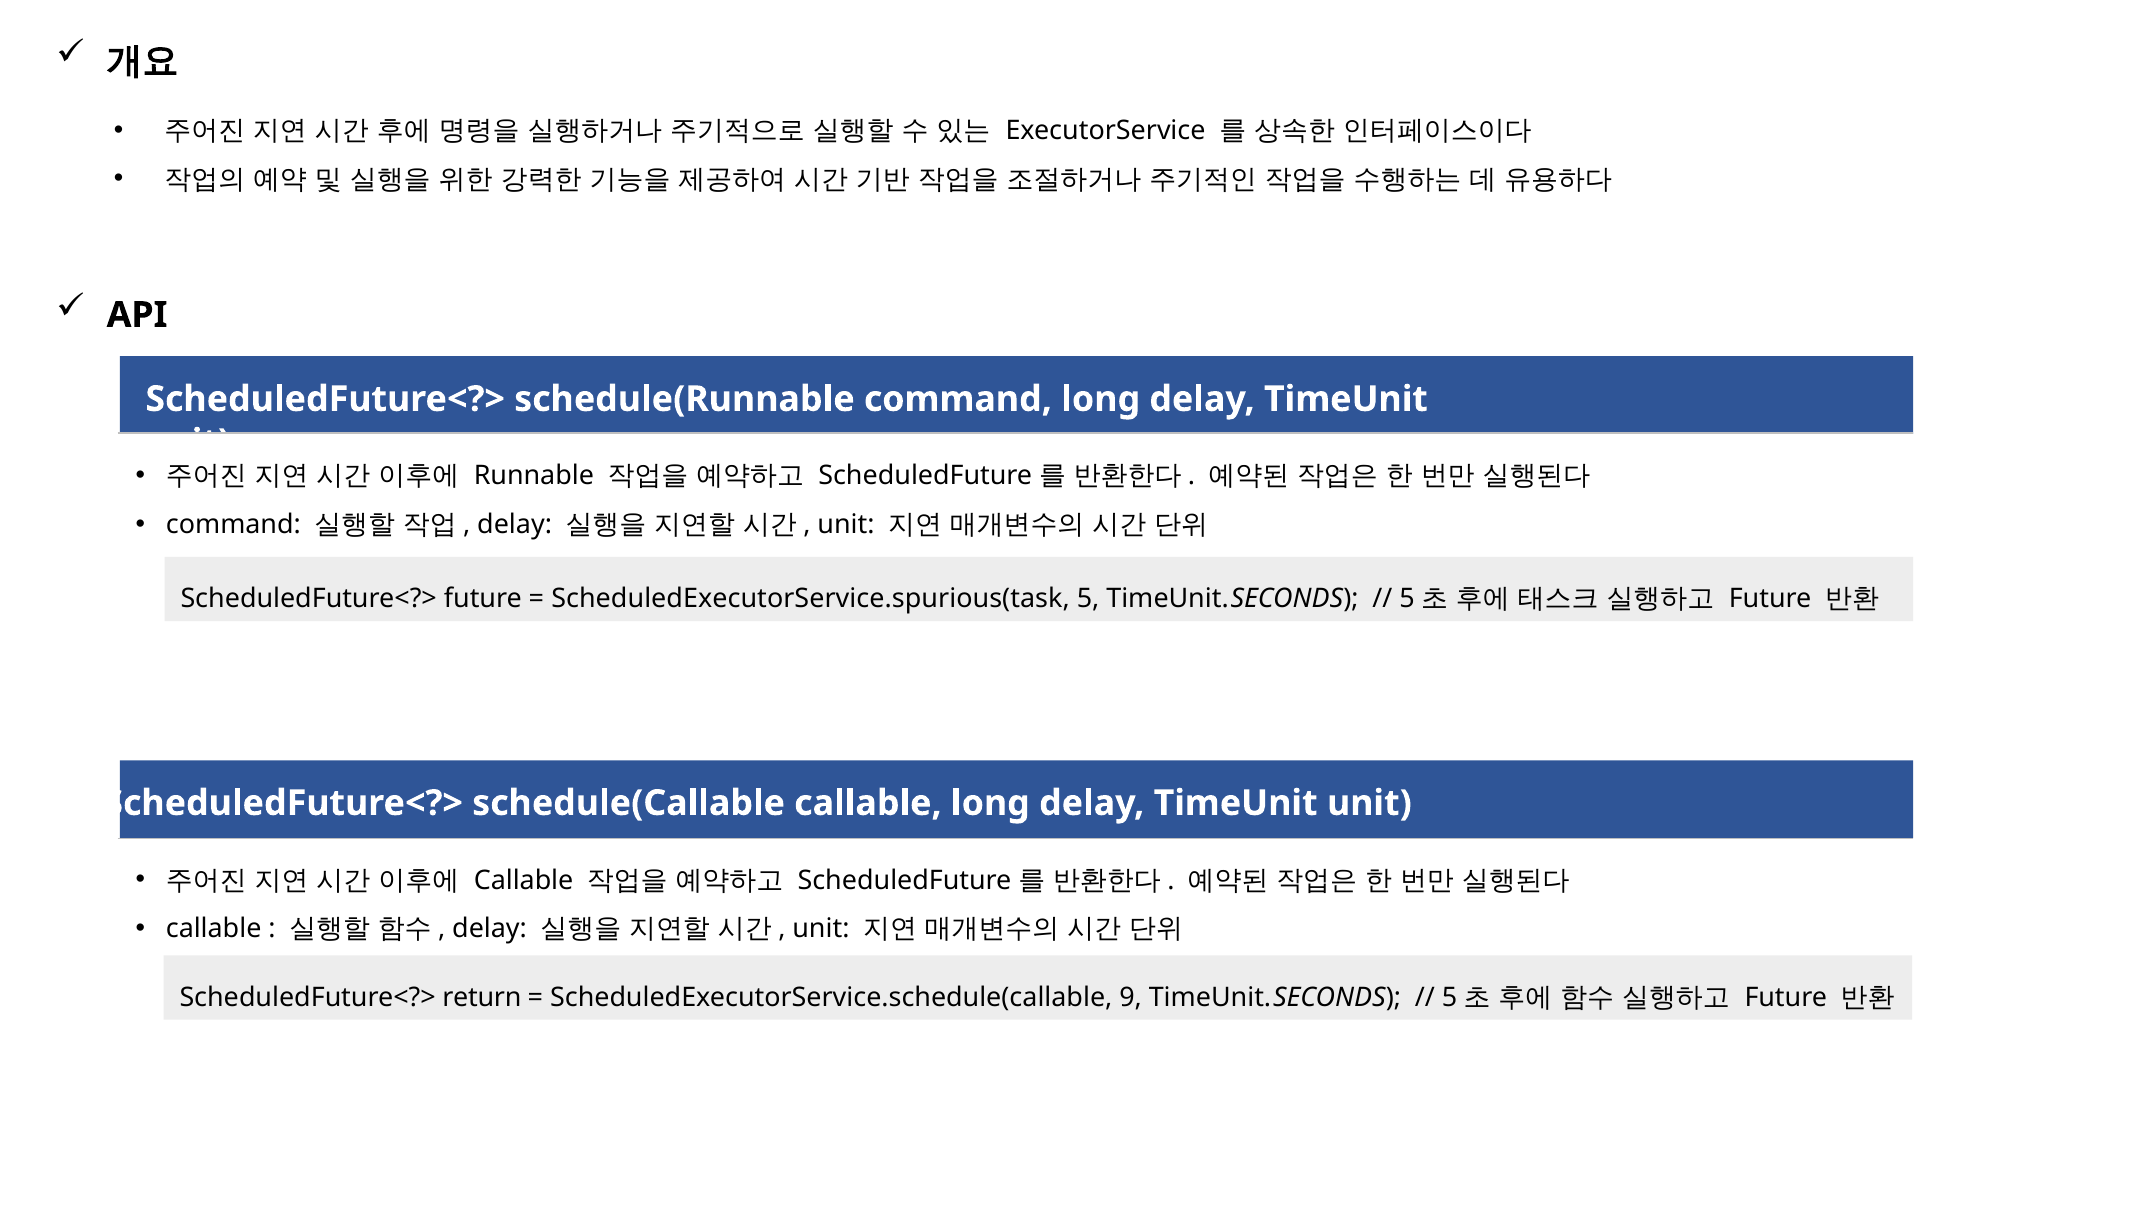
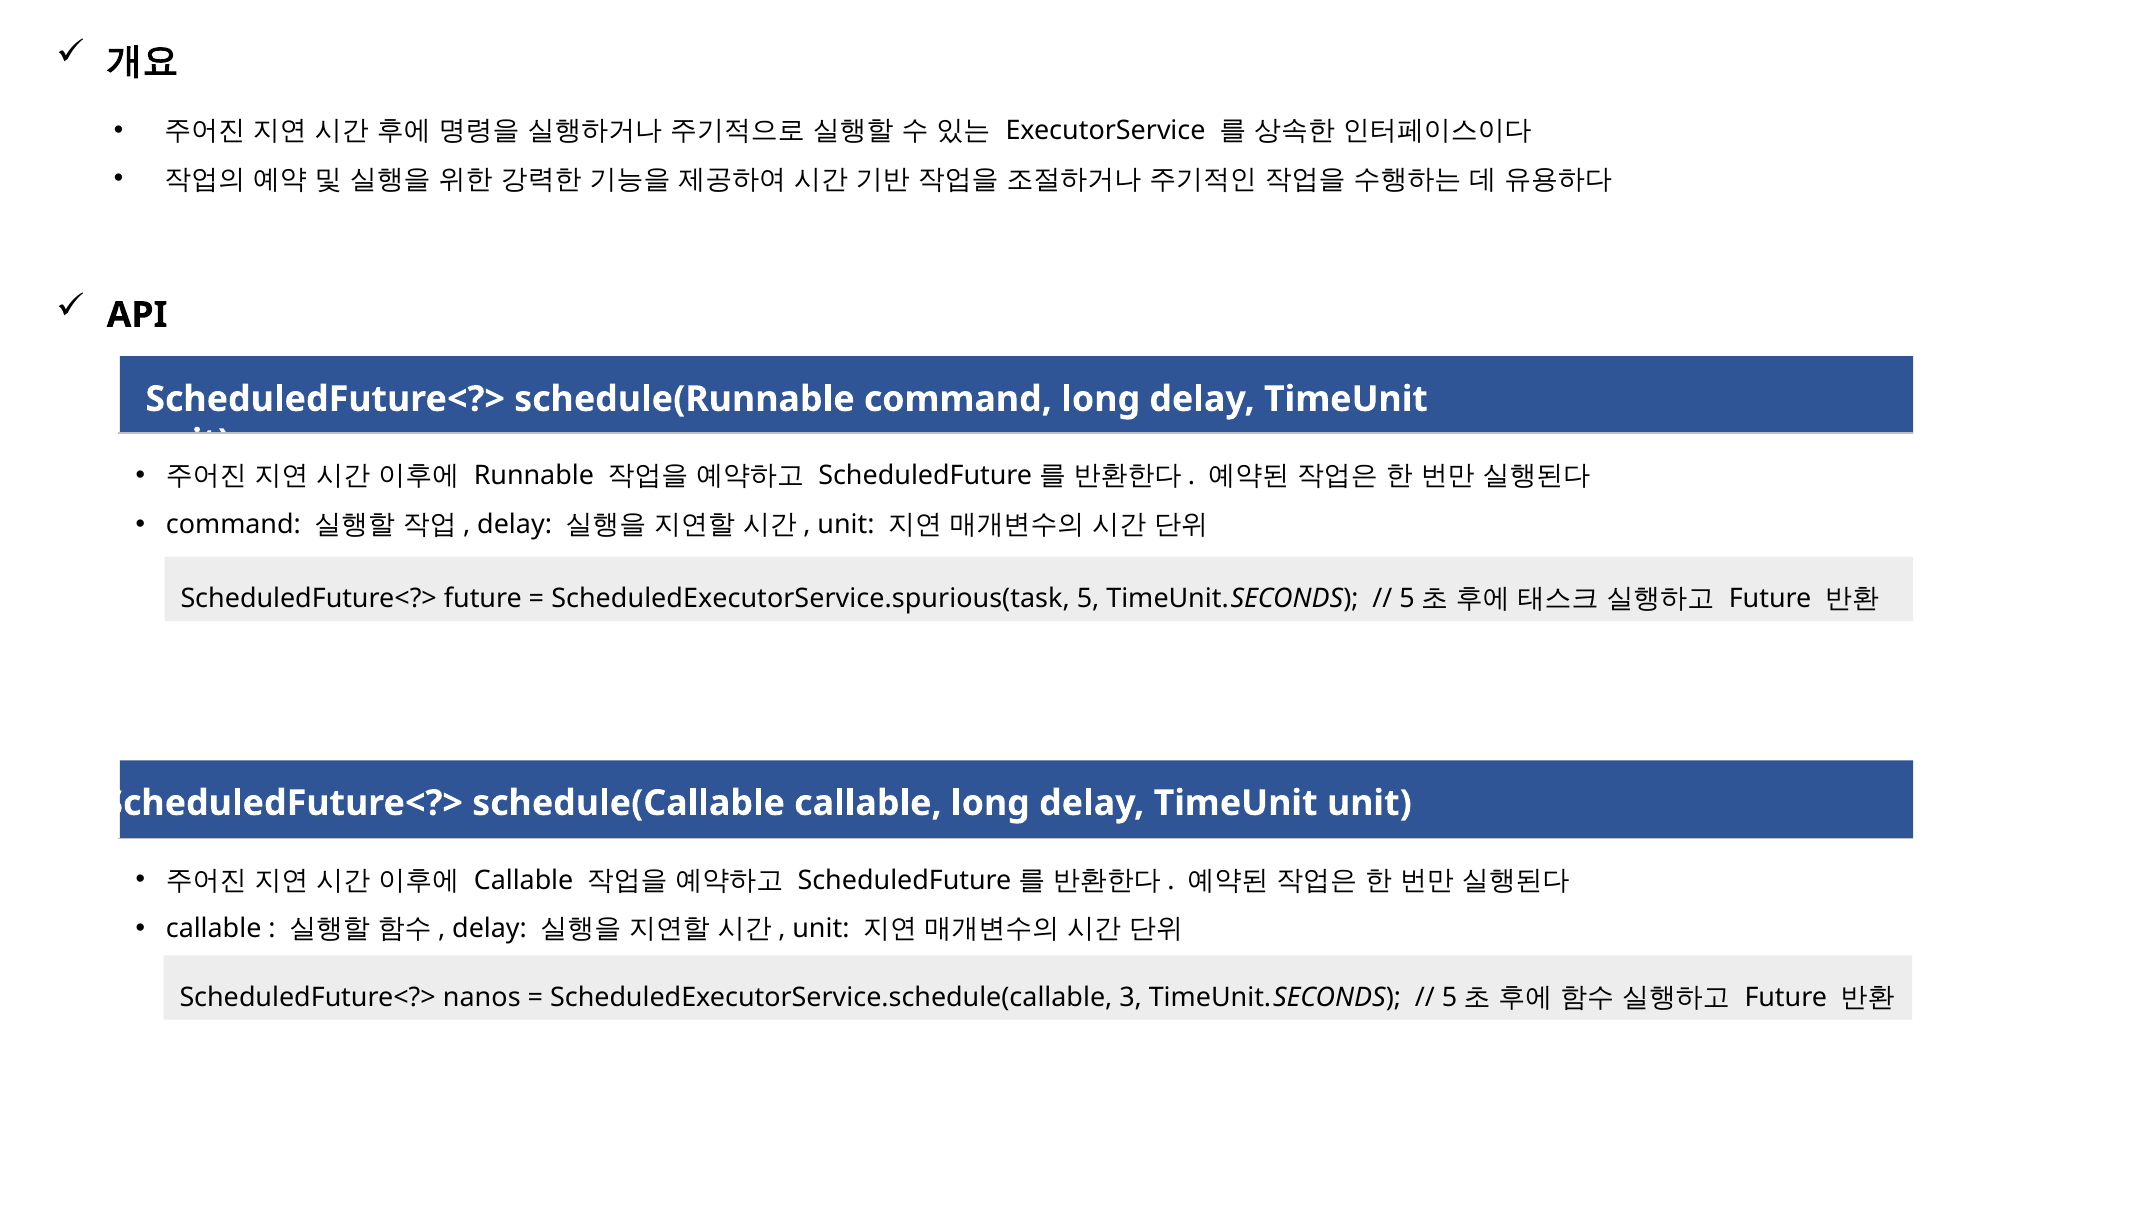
return: return -> nanos (482, 998)
9: 9 -> 3 (1131, 998)
